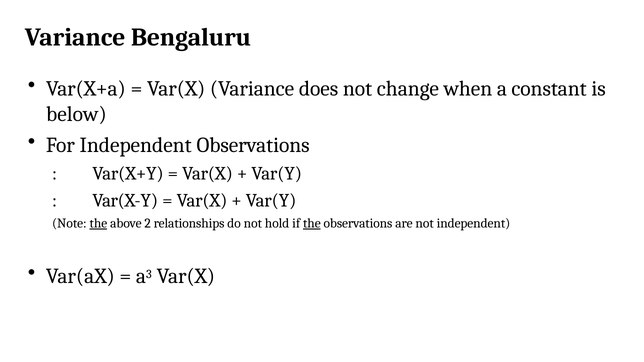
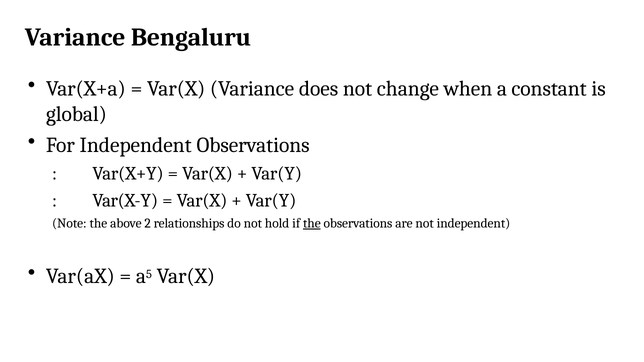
below: below -> global (76, 114)
the underline: present -> none (98, 223)
3: 3 -> 5 (149, 274)
